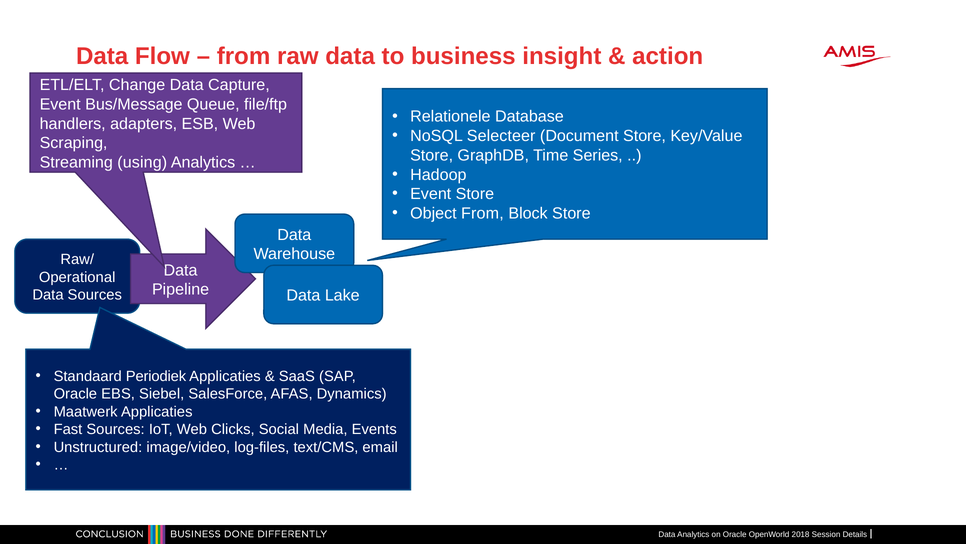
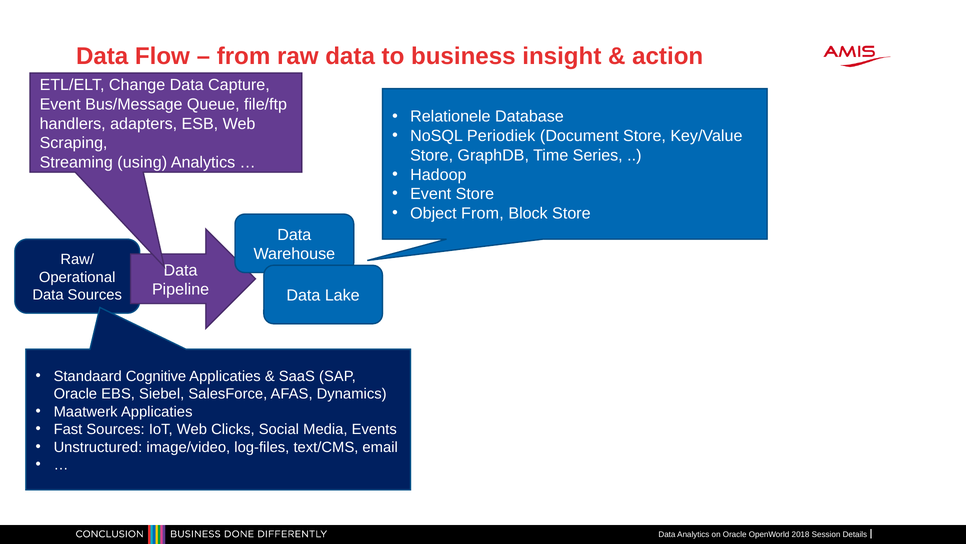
Selecteer: Selecteer -> Periodiek (501, 136)
Periodiek: Periodiek -> Cognitive (156, 376)
